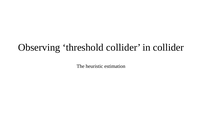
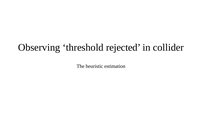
threshold collider: collider -> rejected (123, 48)
